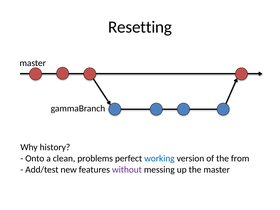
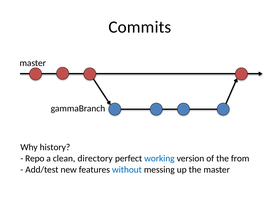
Resetting: Resetting -> Commits (140, 27)
Onto: Onto -> Repo (35, 158)
problems: problems -> directory (95, 158)
without colour: purple -> blue (127, 170)
